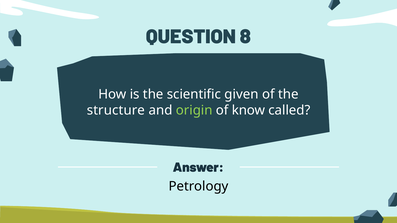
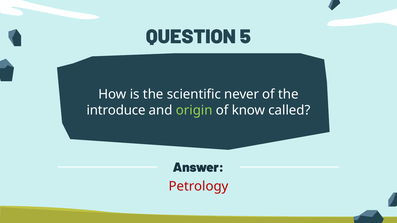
8: 8 -> 5 (245, 37)
given: given -> never (242, 94)
structure: structure -> introduce (116, 110)
Petrology colour: black -> red (198, 186)
